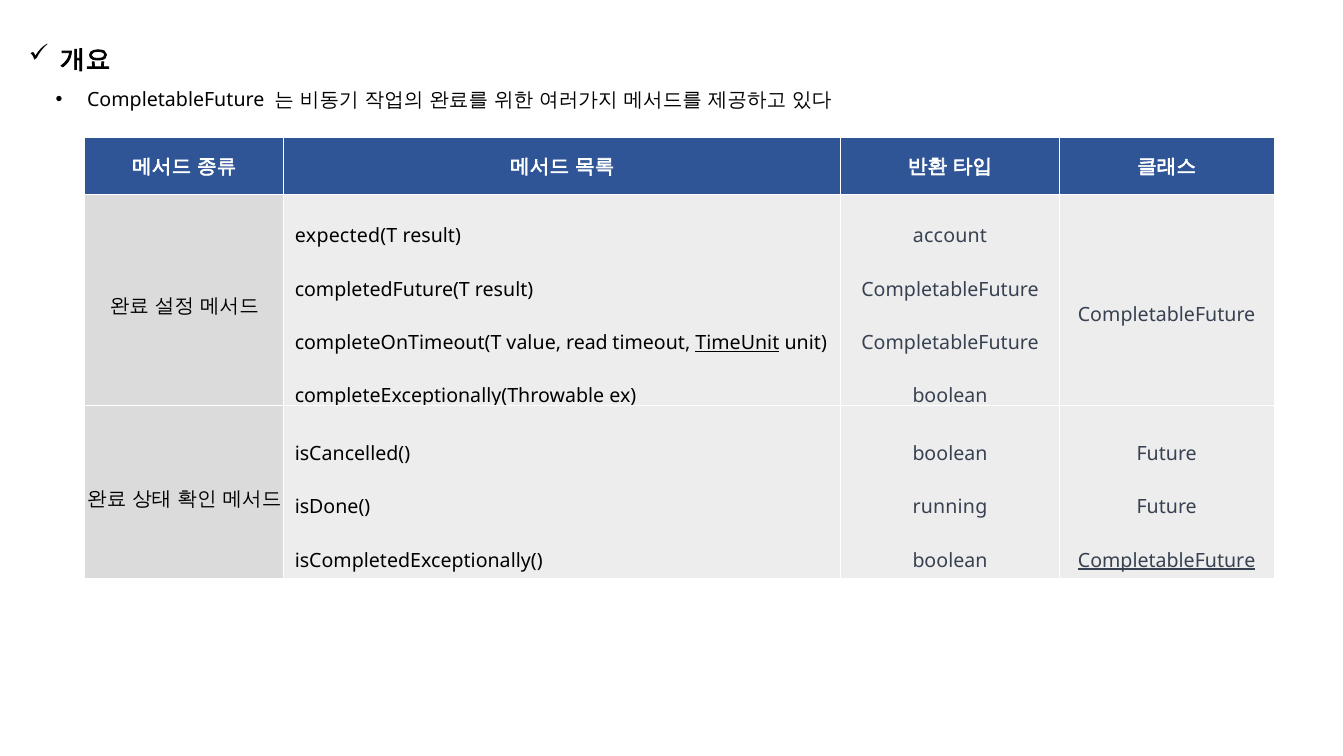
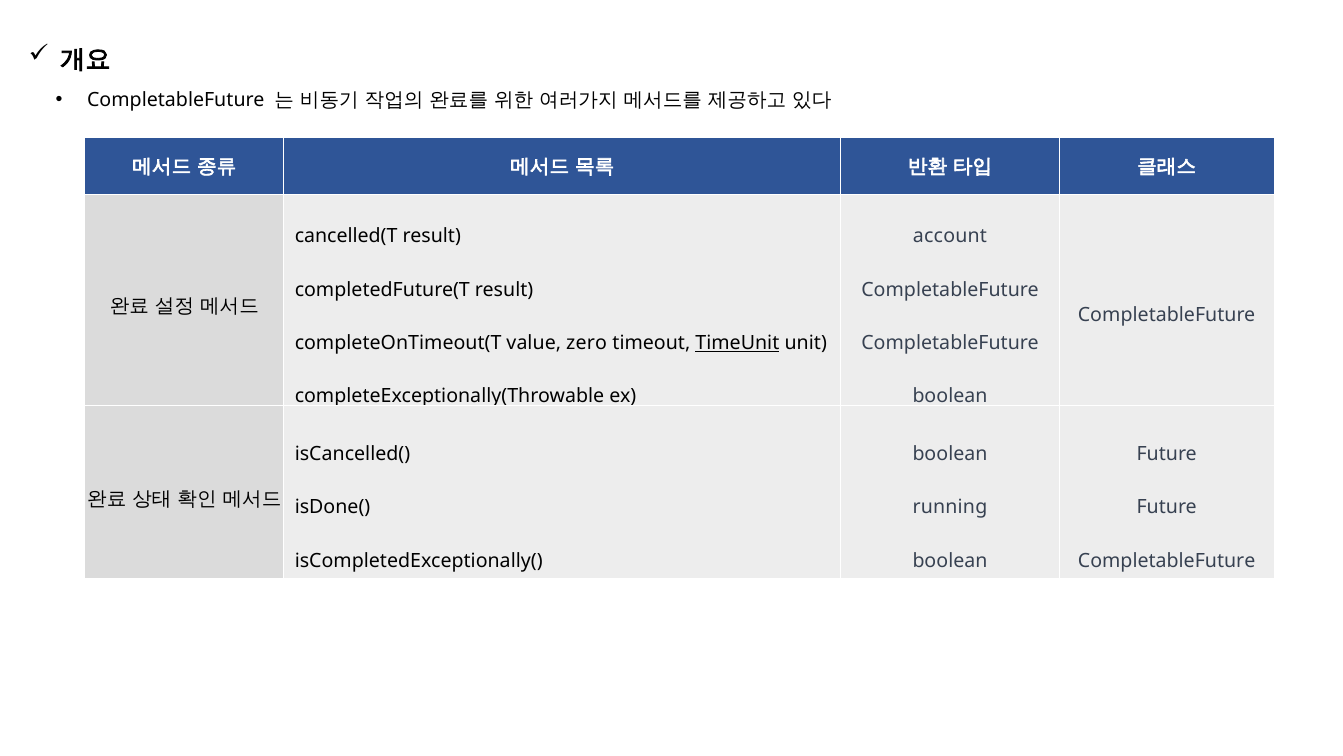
expected(T: expected(T -> cancelled(T (346, 236)
read: read -> zero (587, 343)
CompletableFuture underline: present -> none (1167, 560)
